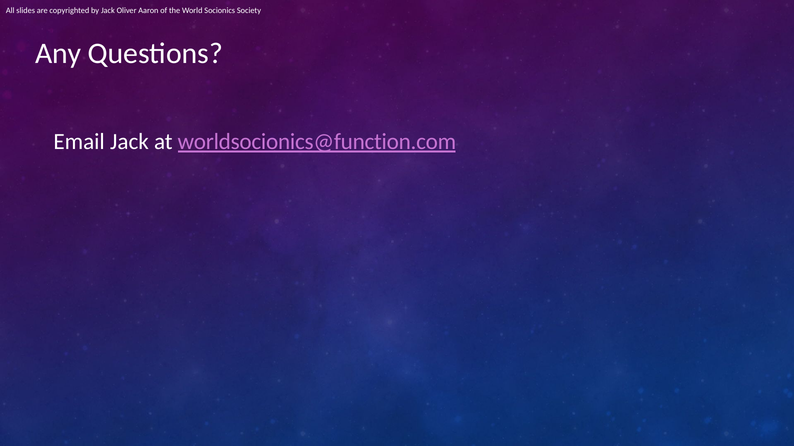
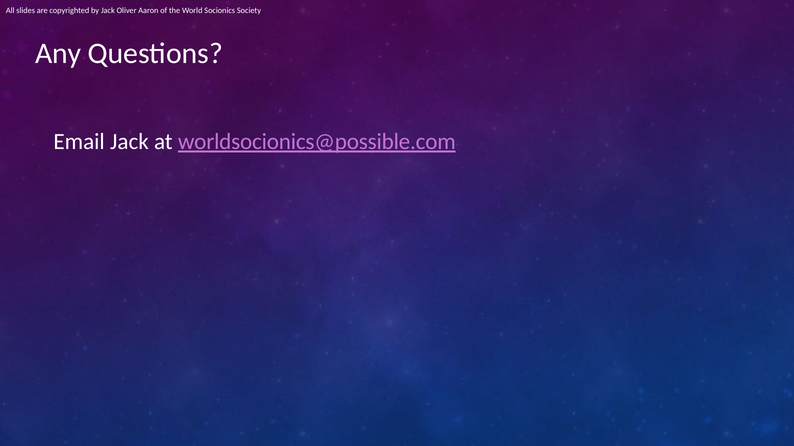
worldsocionics@function.com: worldsocionics@function.com -> worldsocionics@possible.com (317, 142)
